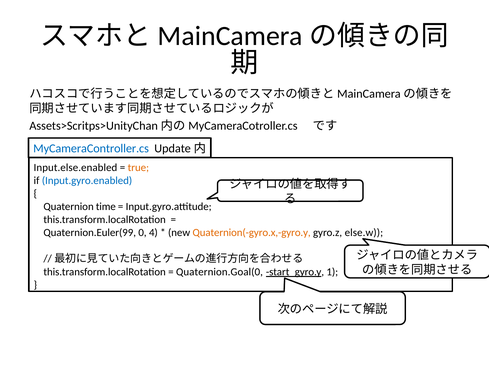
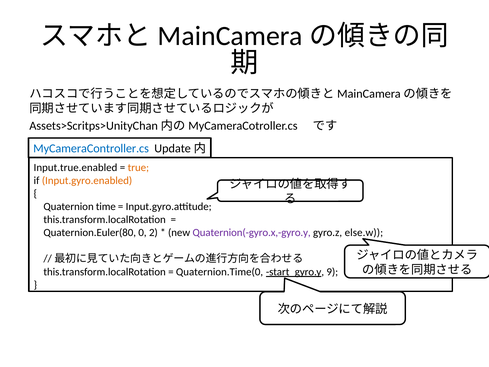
Input.else.enabled: Input.else.enabled -> Input.true.enabled (75, 167)
Input.gyro.enabled colour: blue -> orange (87, 180)
Quaternion.Euler(99: Quaternion.Euler(99 -> Quaternion.Euler(80 (90, 232)
4: 4 -> 2 (153, 232)
Quaternion(-gyro.x,-gyro.y colour: orange -> purple (252, 232)
Quaternion.Goal(0: Quaternion.Goal(0 -> Quaternion.Time(0 (220, 272)
1: 1 -> 9 (332, 272)
